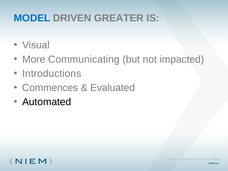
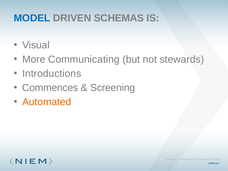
GREATER: GREATER -> SCHEMAS (119, 18)
impacted: impacted -> stewards (182, 59)
Evaluated: Evaluated -> Screening (113, 88)
Automated colour: black -> orange (47, 102)
